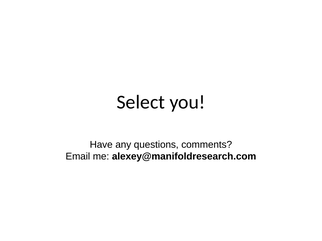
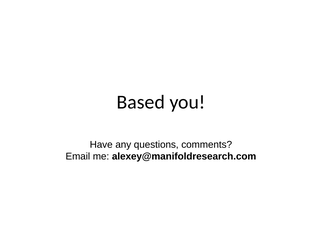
Select: Select -> Based (141, 102)
